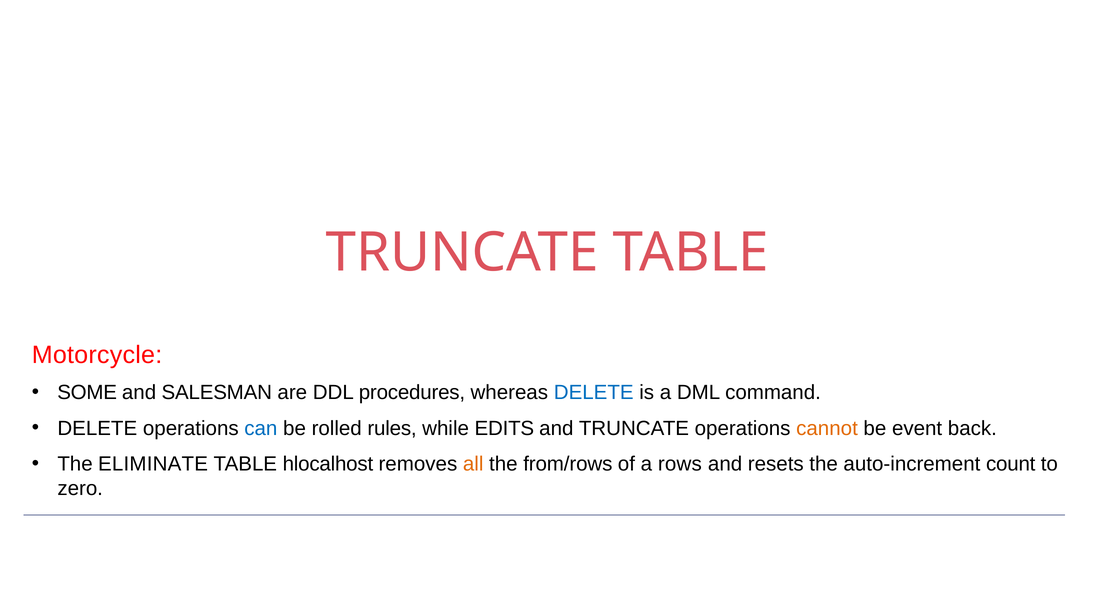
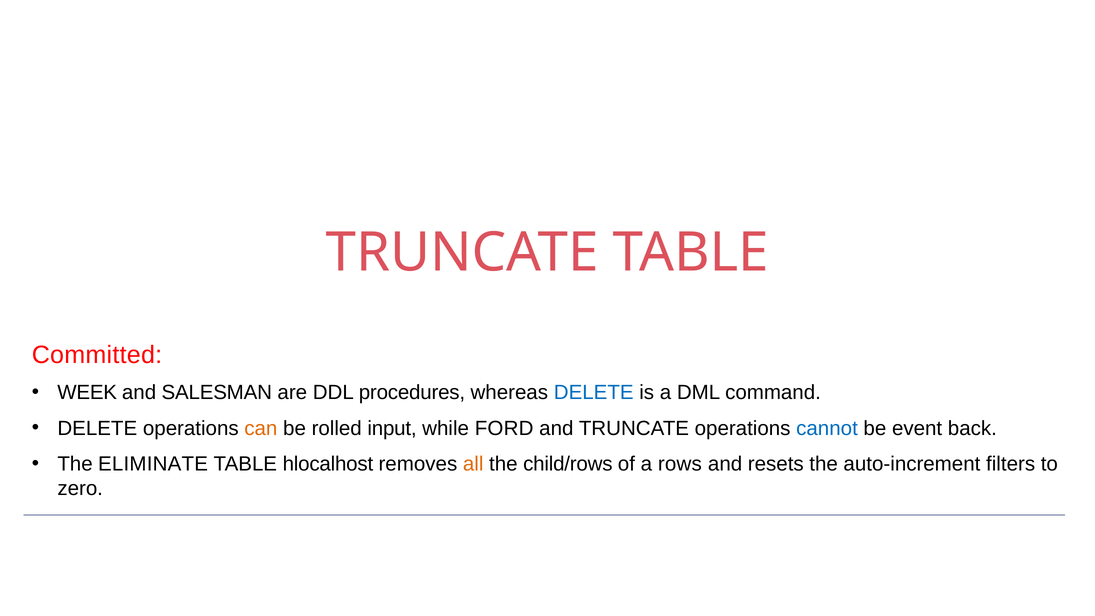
Motorcycle: Motorcycle -> Committed (97, 355)
SOME: SOME -> WEEK (87, 393)
can colour: blue -> orange (261, 428)
rules: rules -> input (392, 428)
EDITS: EDITS -> FORD (504, 428)
cannot colour: orange -> blue (827, 428)
from/rows: from/rows -> child/rows (568, 464)
count: count -> filters (1011, 464)
